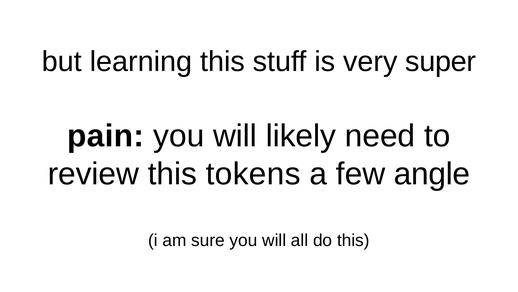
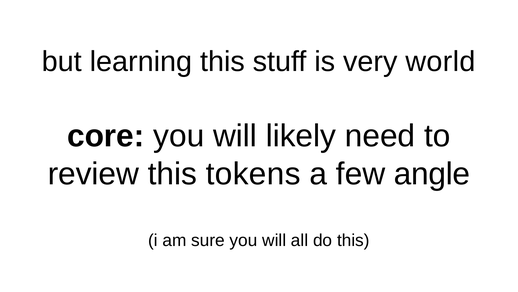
super: super -> world (440, 61)
pain: pain -> core (106, 136)
